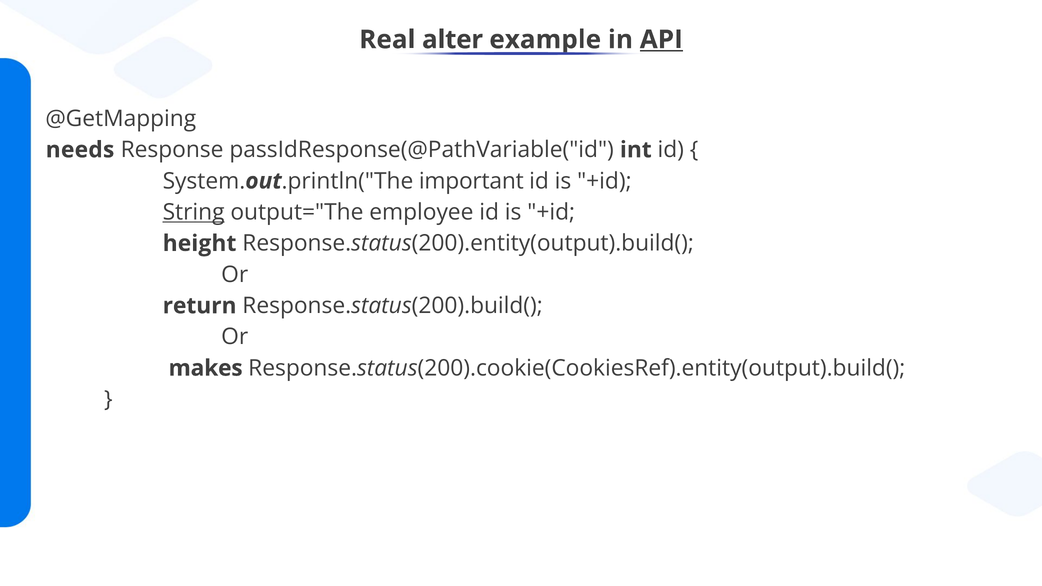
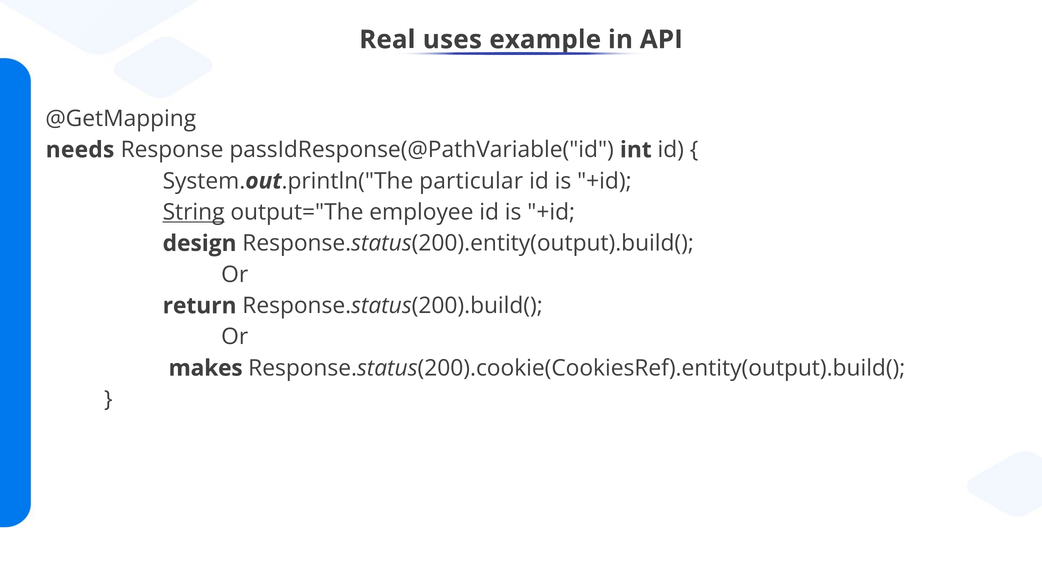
alter: alter -> uses (452, 40)
API underline: present -> none (661, 40)
important: important -> particular (471, 181)
height: height -> design (200, 243)
